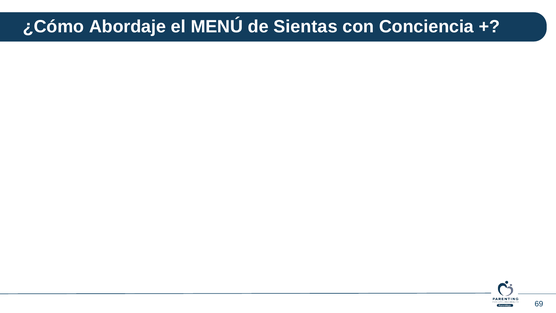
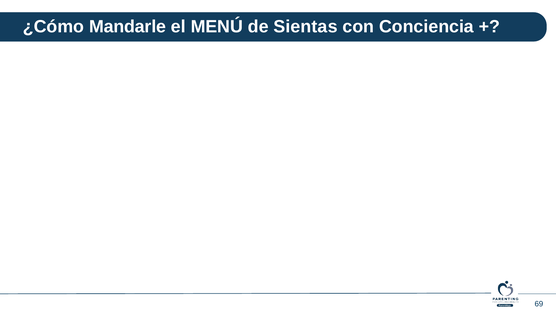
Abordaje: Abordaje -> Mandarle (128, 27)
